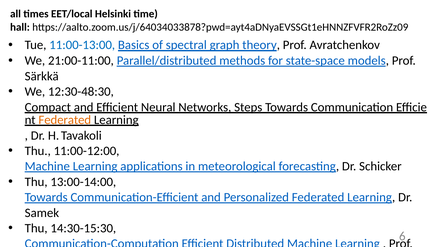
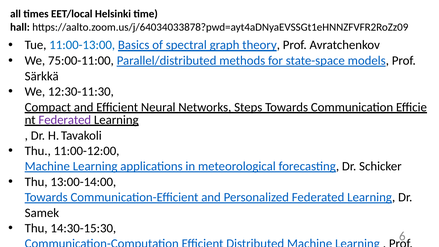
21:00-11:00: 21:00-11:00 -> 75:00-11:00 (81, 61)
12:30-48:30: 12:30-48:30 -> 12:30-11:30 (81, 92)
Federated colour: orange -> purple (65, 120)
